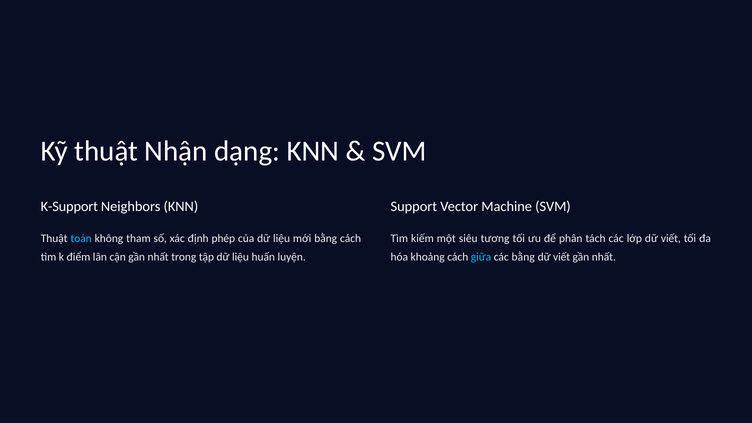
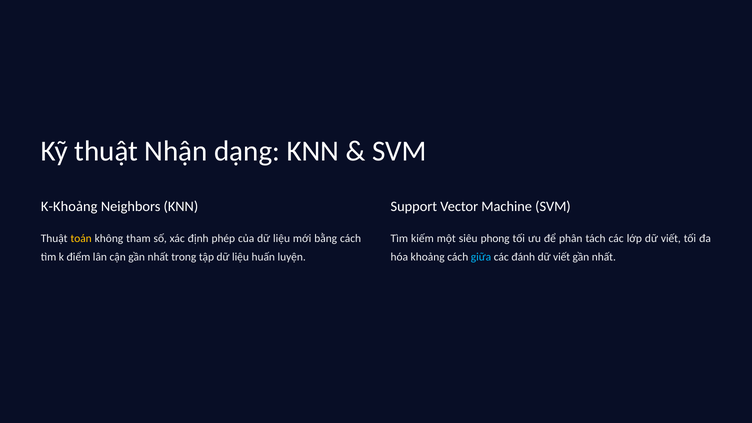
K-Support: K-Support -> K-Khoảng (69, 206)
toán colour: light blue -> yellow (81, 239)
tương: tương -> phong (495, 239)
các bằng: bằng -> đánh (523, 257)
